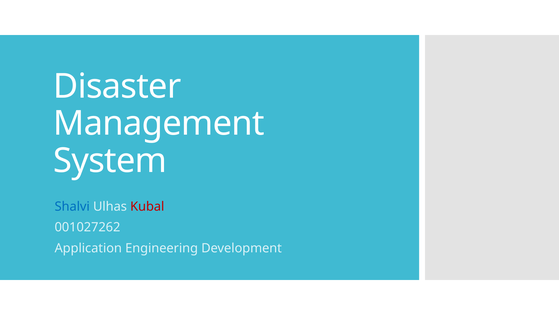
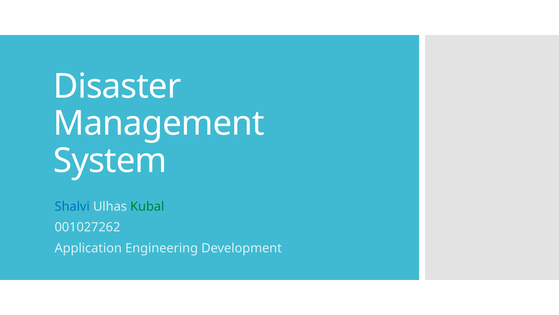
Kubal colour: red -> green (147, 206)
